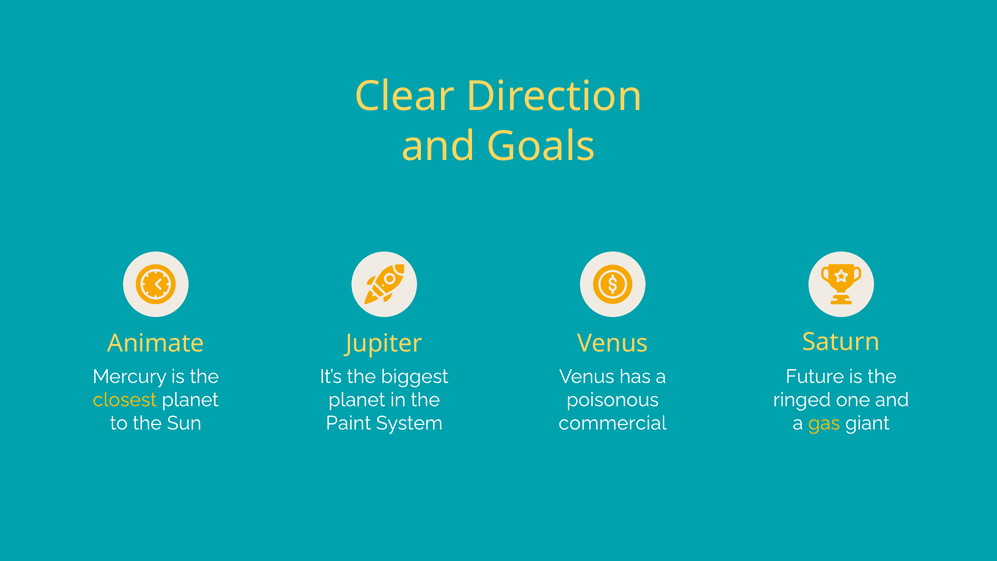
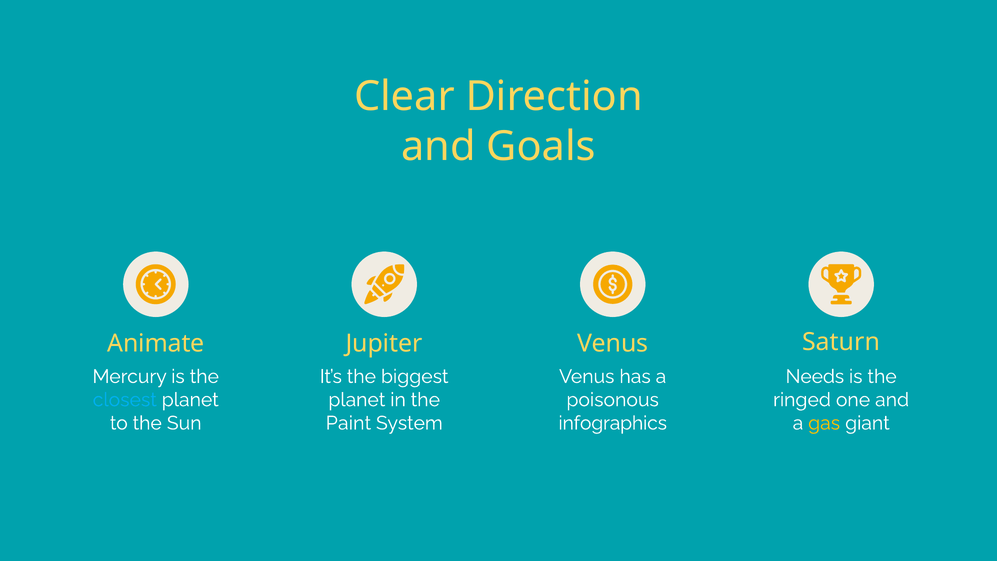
Future: Future -> Needs (815, 376)
closest colour: yellow -> light blue (125, 400)
commercial: commercial -> infographics (613, 423)
